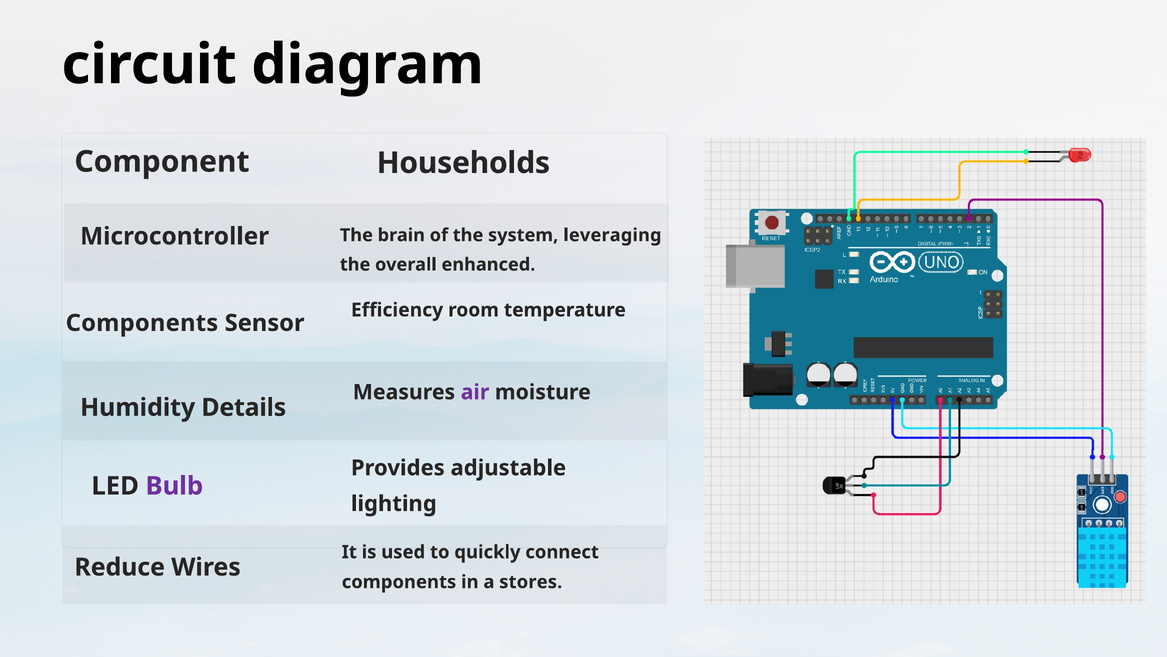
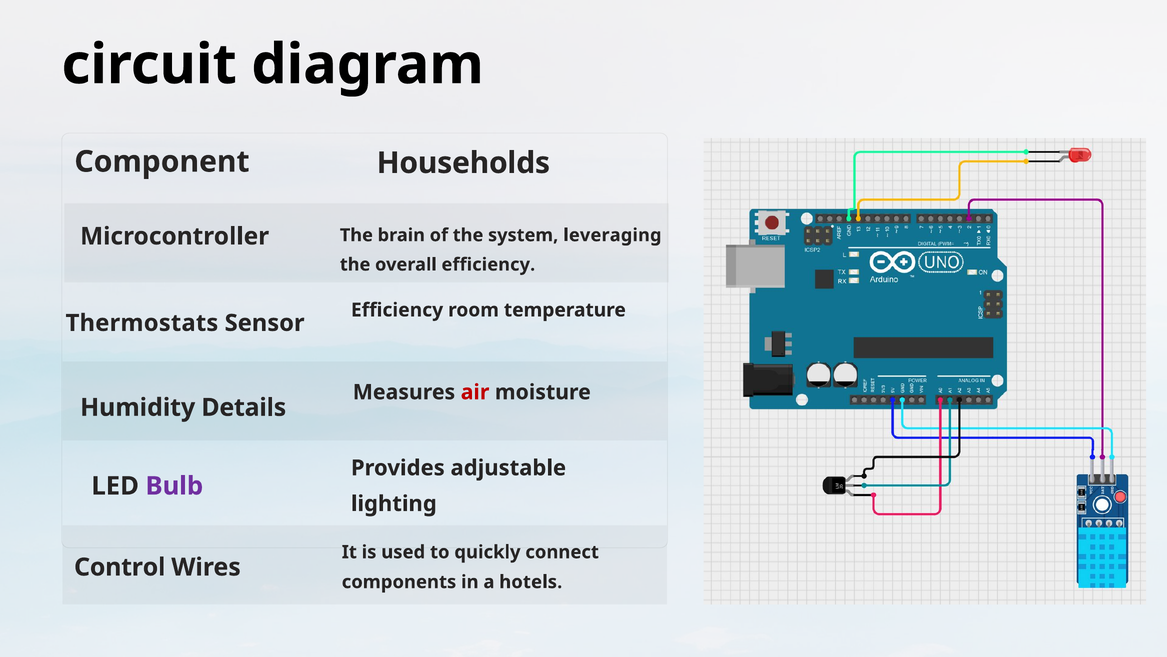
overall enhanced: enhanced -> efficiency (488, 264)
Components: Components -> Thermostats (142, 323)
air colour: purple -> red (475, 392)
Reduce: Reduce -> Control (120, 567)
stores: stores -> hotels (531, 582)
